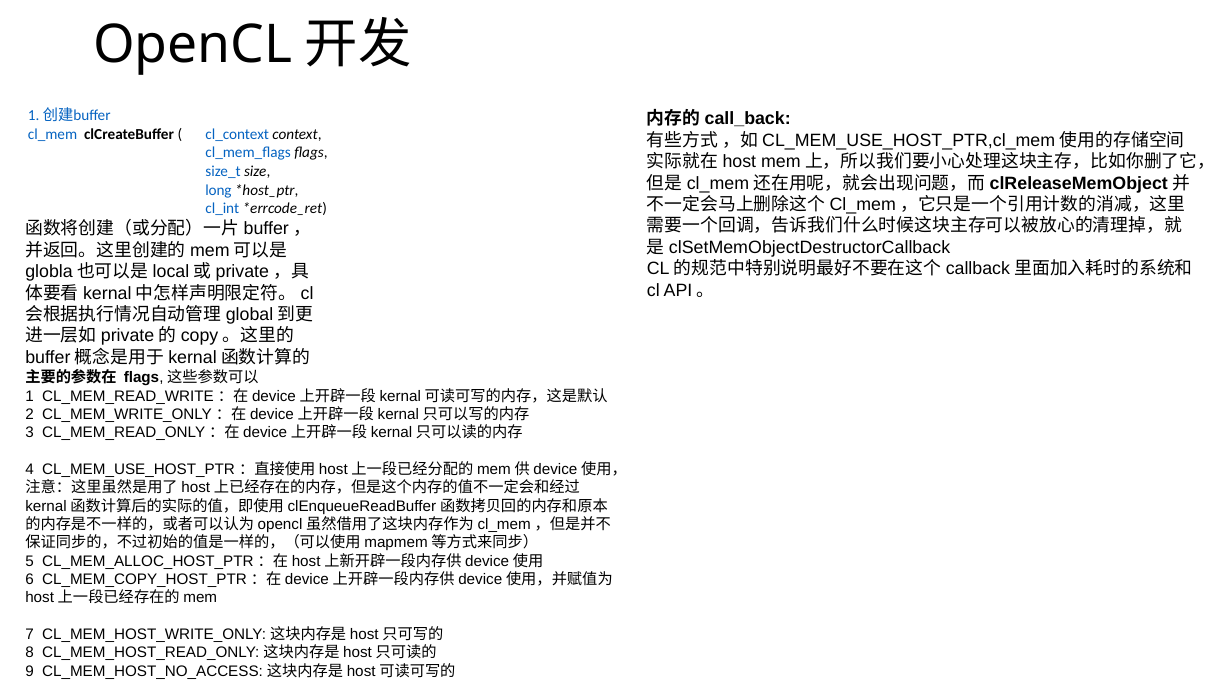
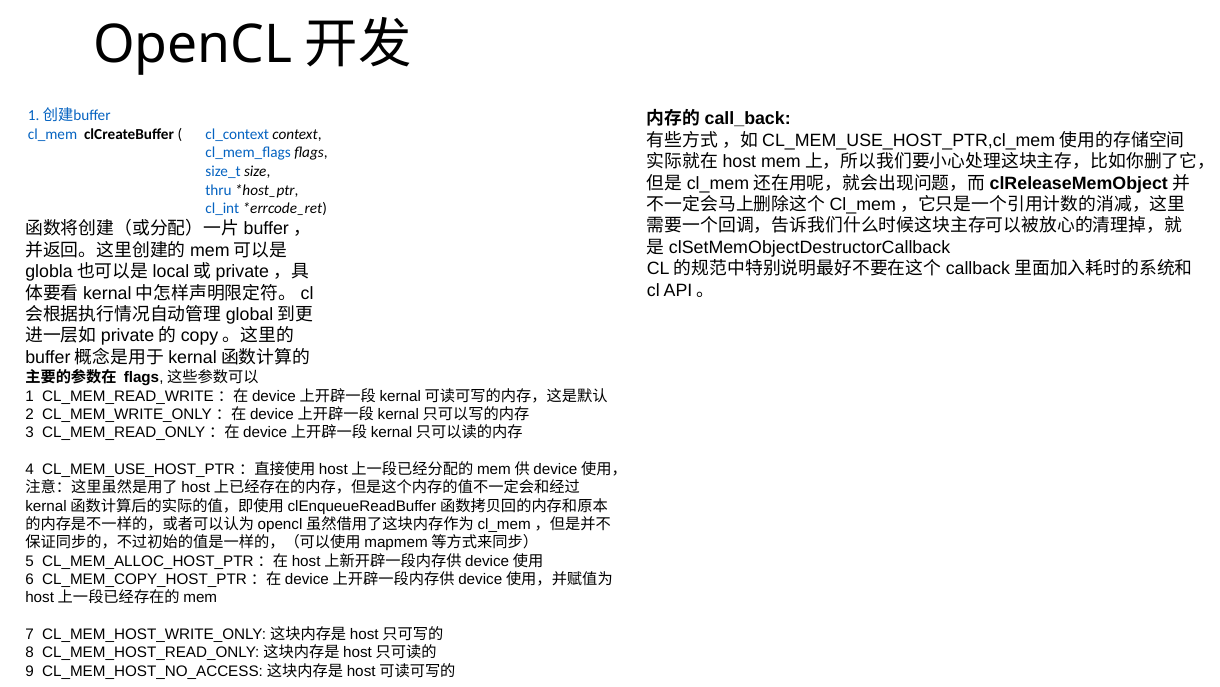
long: long -> thru (218, 190)
